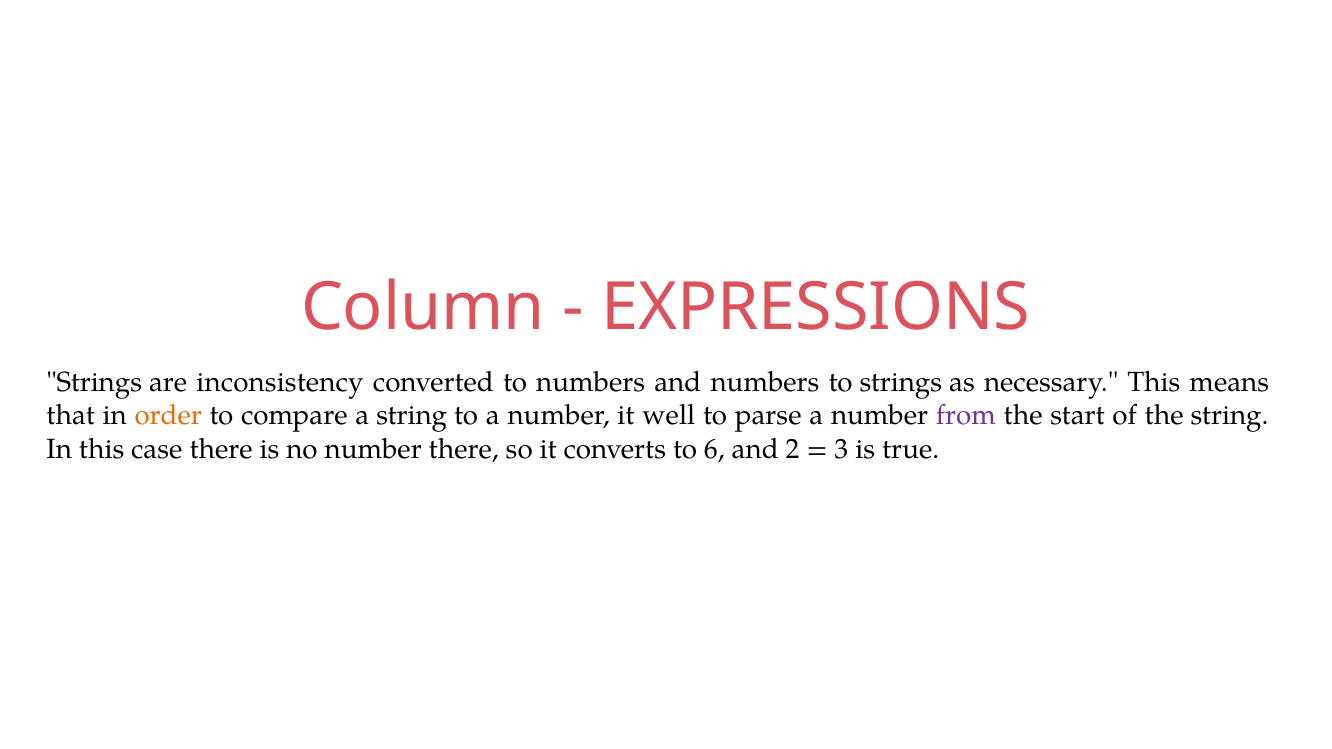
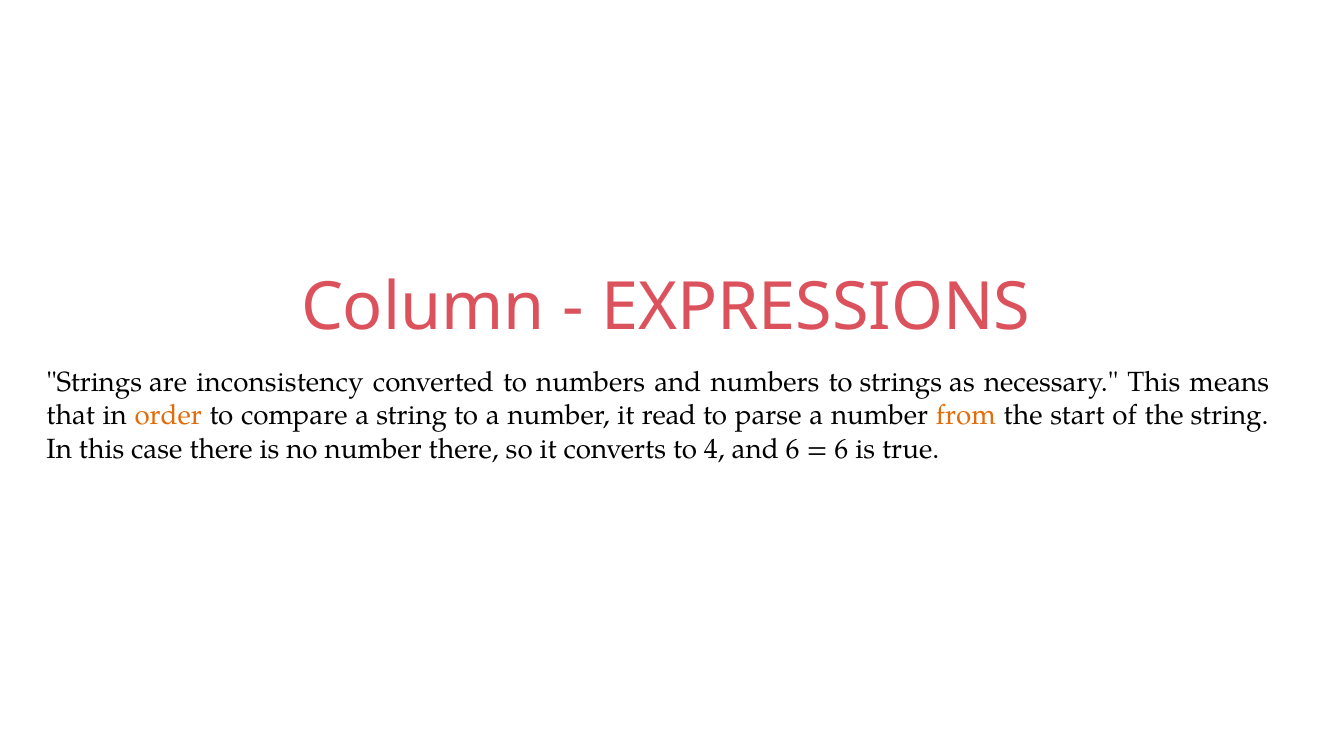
well: well -> read (669, 416)
from colour: purple -> orange (966, 416)
6: 6 -> 4 (714, 449)
and 2: 2 -> 6 (793, 449)
3: 3 -> 6 (841, 449)
